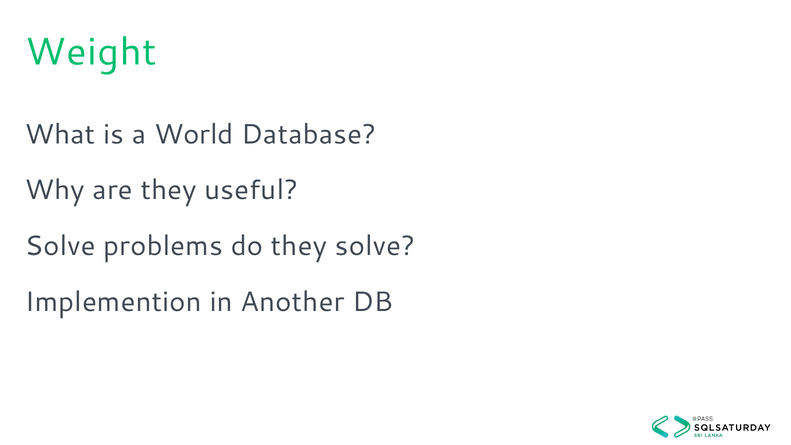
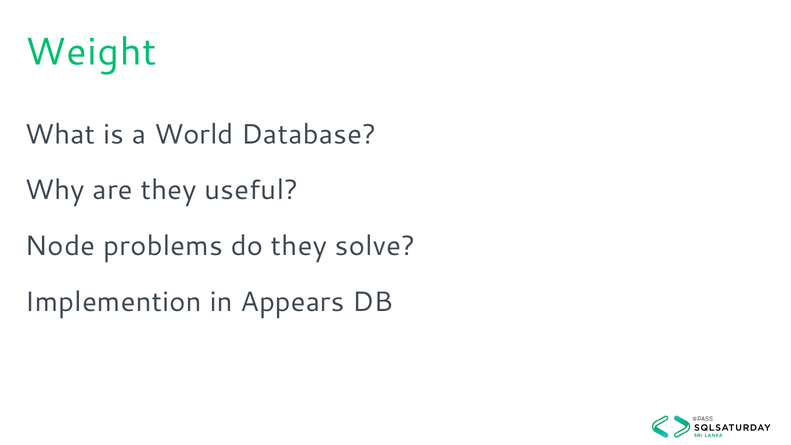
Solve: Solve -> Node (60, 246)
Another: Another -> Appears (292, 302)
